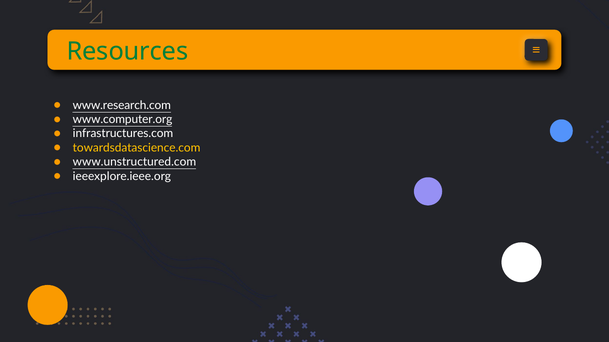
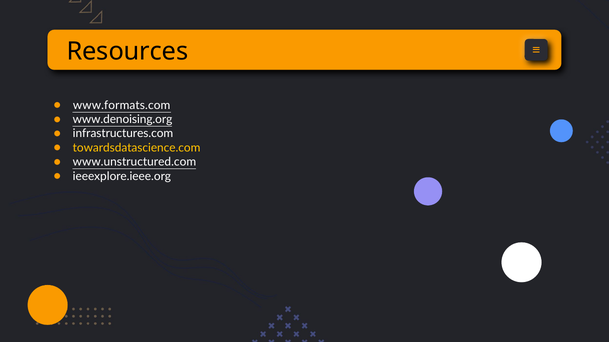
Resources colour: green -> black (127, 52)
www.research.com: www.research.com -> www.formats.com (122, 105)
www.computer.org: www.computer.org -> www.denoising.org (123, 120)
